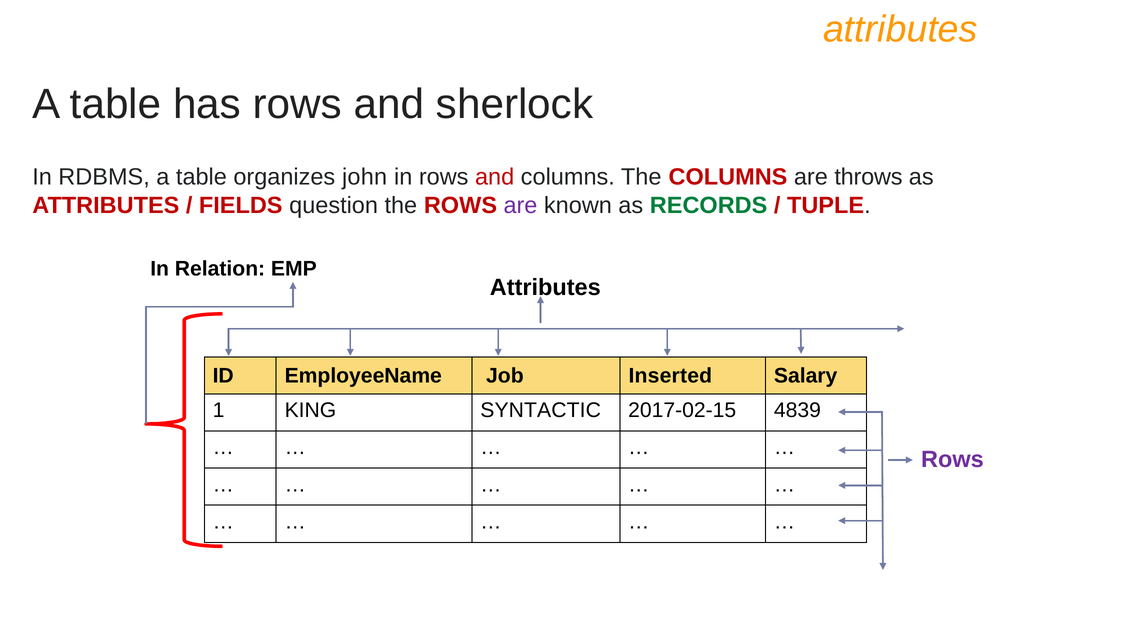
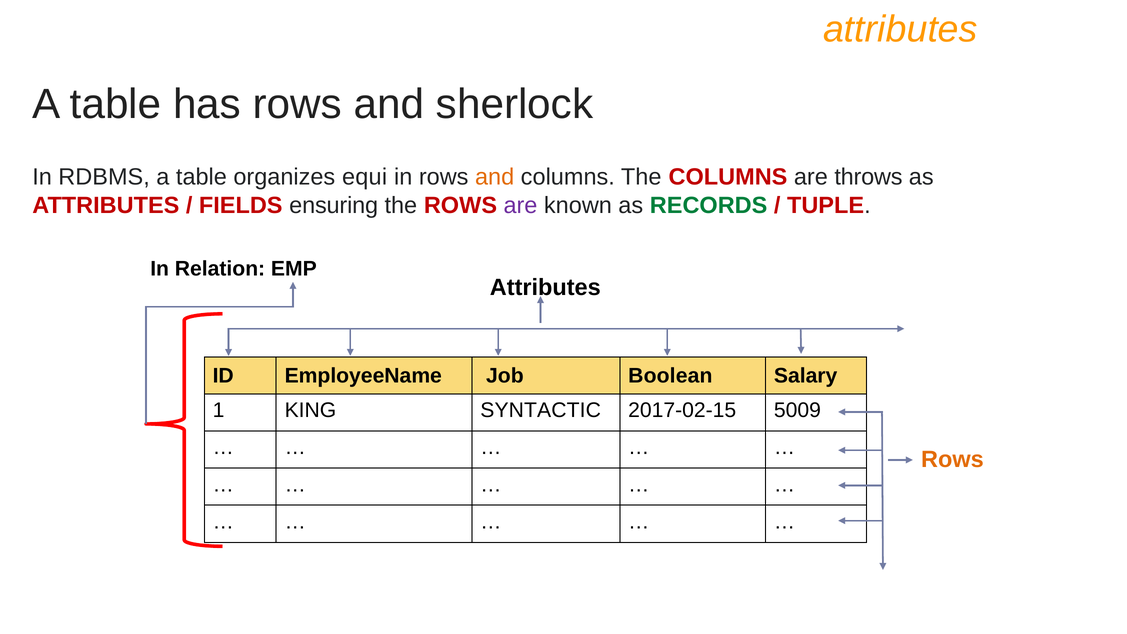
john: john -> equi (365, 177)
and colour: red -> orange (495, 177)
question: question -> ensuring (334, 205)
Inserted: Inserted -> Boolean (670, 376)
4839: 4839 -> 5009 (797, 410)
Rows colour: purple -> orange (952, 460)
